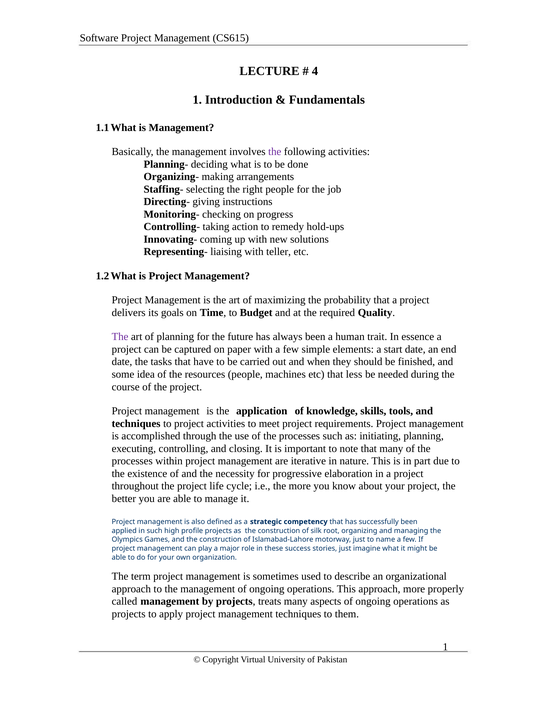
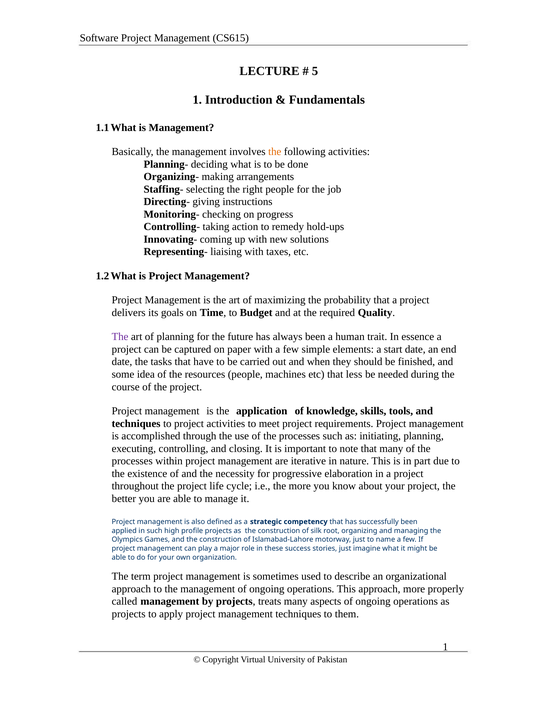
4: 4 -> 5 (315, 71)
the colour: purple -> orange (275, 152)
teller: teller -> taxes (279, 252)
